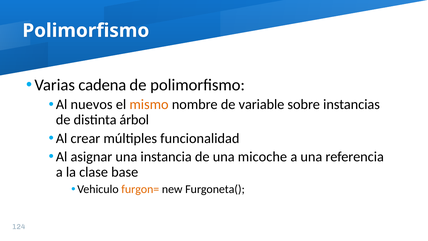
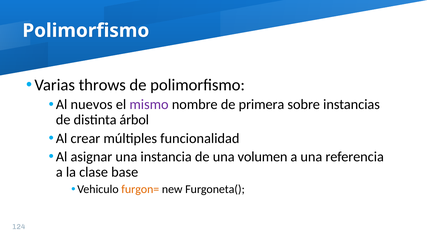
cadena: cadena -> throws (102, 85)
mismo colour: orange -> purple (149, 104)
variable: variable -> primera (261, 104)
micoche: micoche -> volumen (263, 157)
